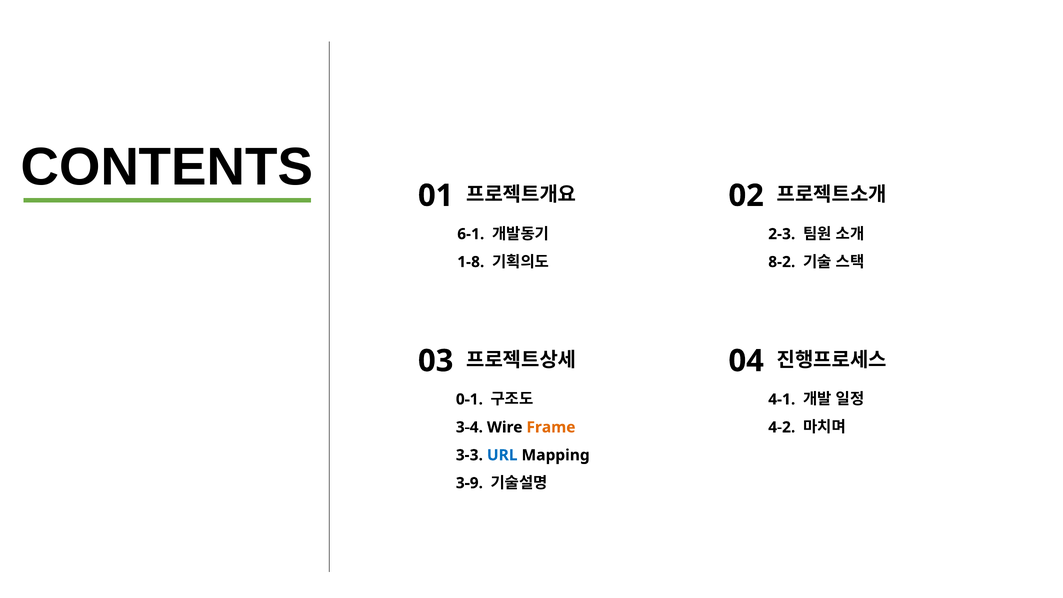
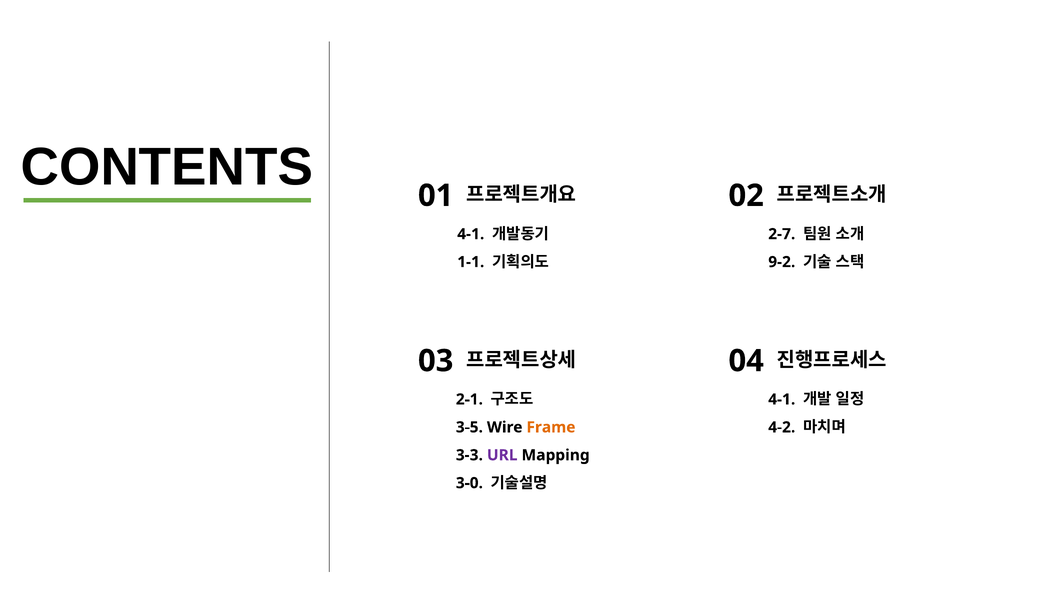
6-1: 6-1 -> 4-1 (471, 234)
2-3: 2-3 -> 2-7 (782, 234)
1-8: 1-8 -> 1-1 (471, 262)
8-2: 8-2 -> 9-2 (782, 262)
0-1: 0-1 -> 2-1 (469, 399)
3-4: 3-4 -> 3-5 (469, 427)
URL colour: blue -> purple (502, 455)
3-9: 3-9 -> 3-0 (469, 483)
